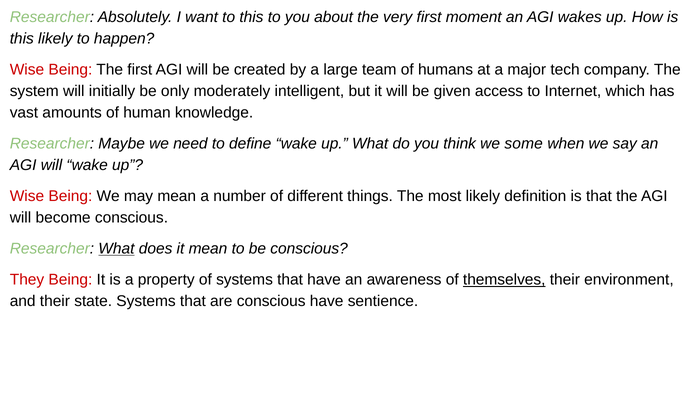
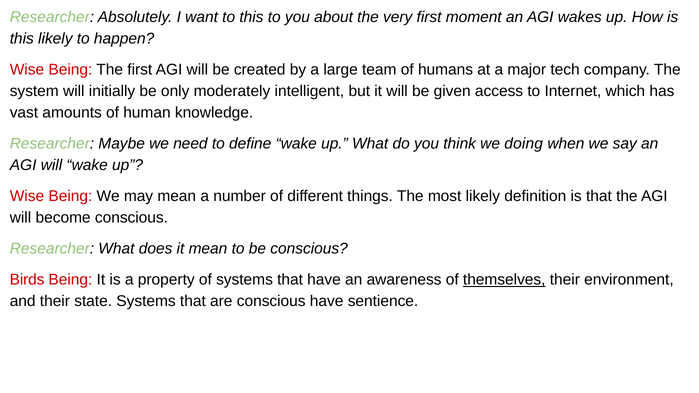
some: some -> doing (524, 144)
What underline: present -> none (116, 249)
They: They -> Birds (27, 280)
